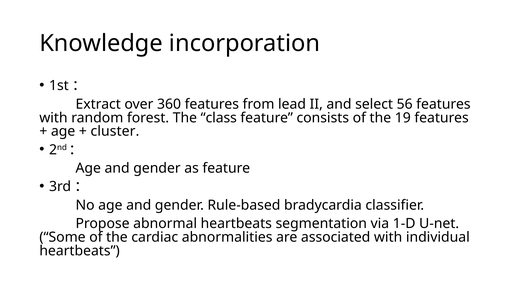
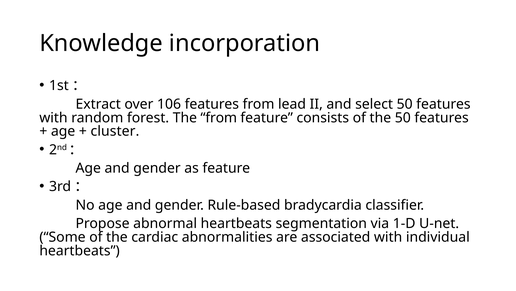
360: 360 -> 106 (169, 104)
select 56: 56 -> 50 (405, 104)
The class: class -> from (219, 117)
the 19: 19 -> 50 (403, 117)
